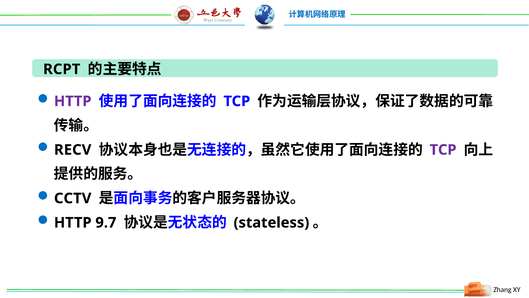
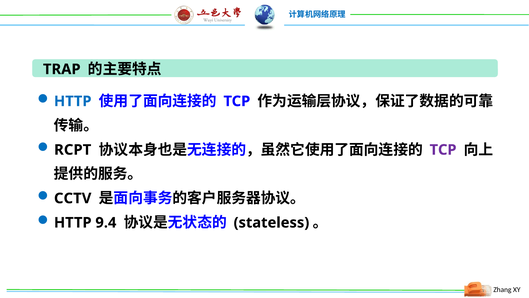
RCPT: RCPT -> TRAP (62, 69)
HTTP colour: purple -> blue (73, 101)
RECV: RECV -> RCPT (73, 150)
9.7: 9.7 -> 9.4 (106, 222)
